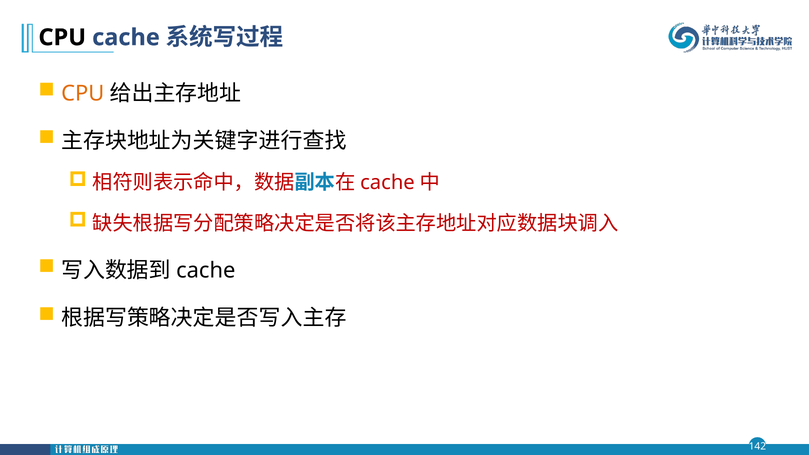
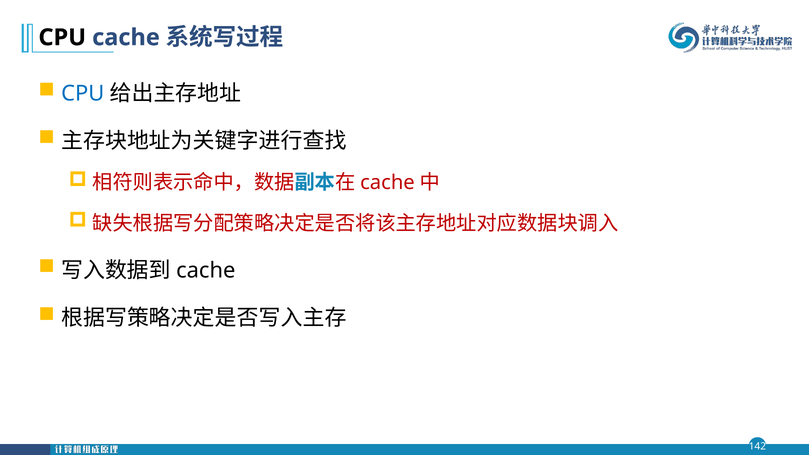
CPU colour: orange -> blue (83, 93)
